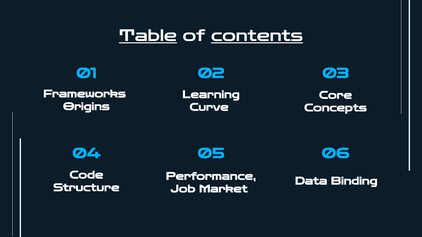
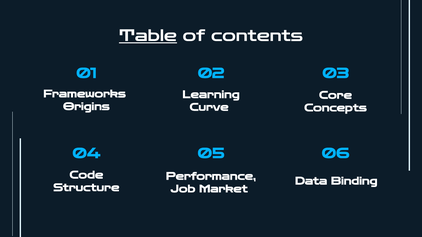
contents underline: present -> none (257, 36)
